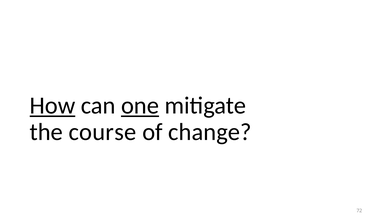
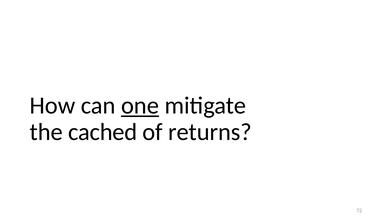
How underline: present -> none (52, 105)
course: course -> cached (103, 132)
change: change -> returns (210, 132)
